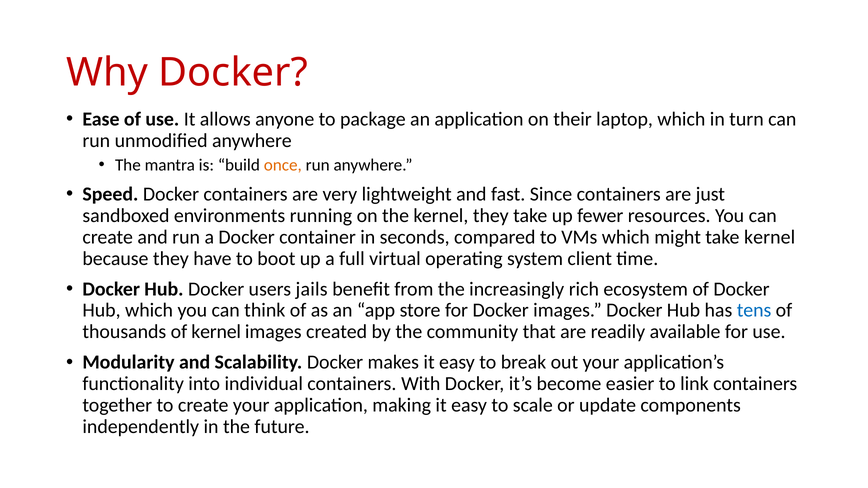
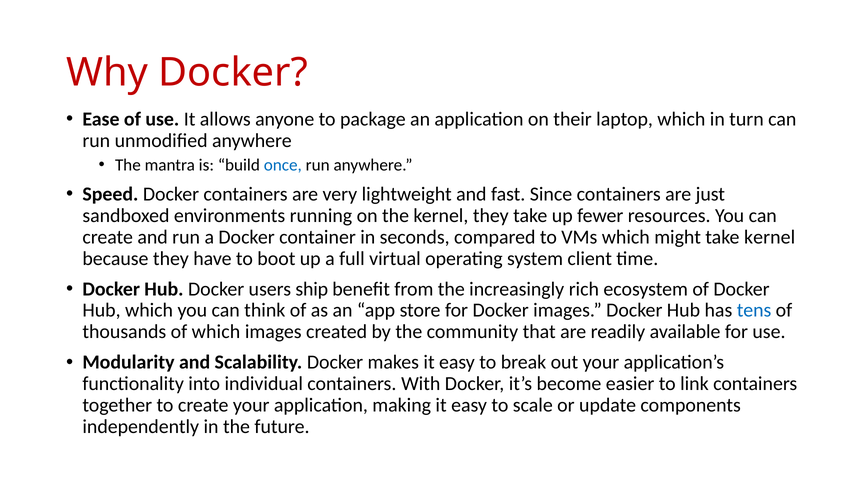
once colour: orange -> blue (283, 165)
jails: jails -> ship (312, 289)
of kernel: kernel -> which (216, 332)
